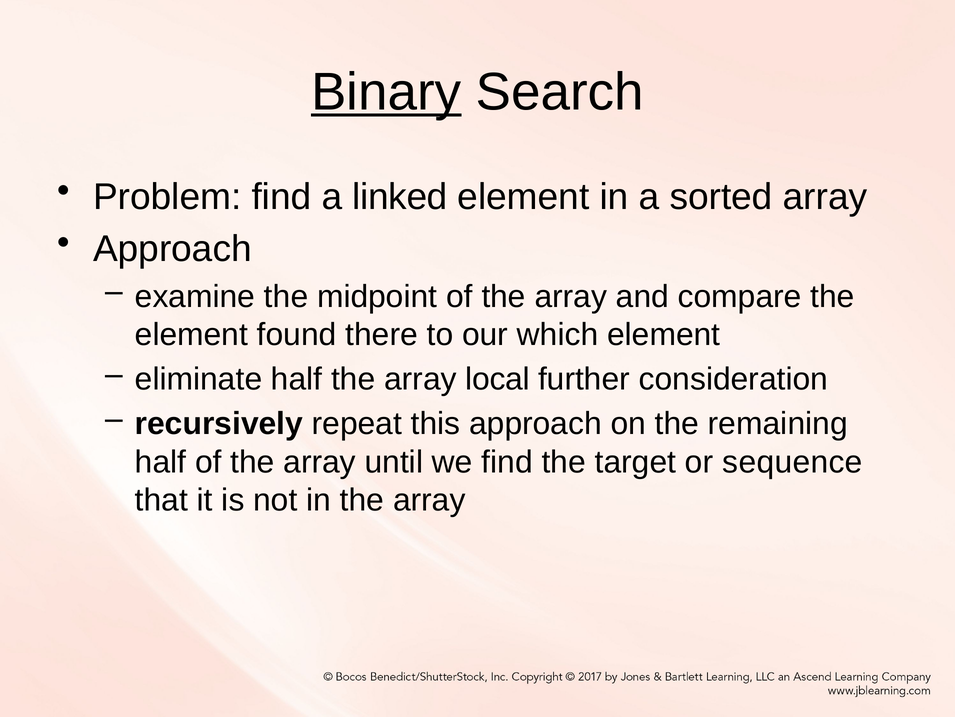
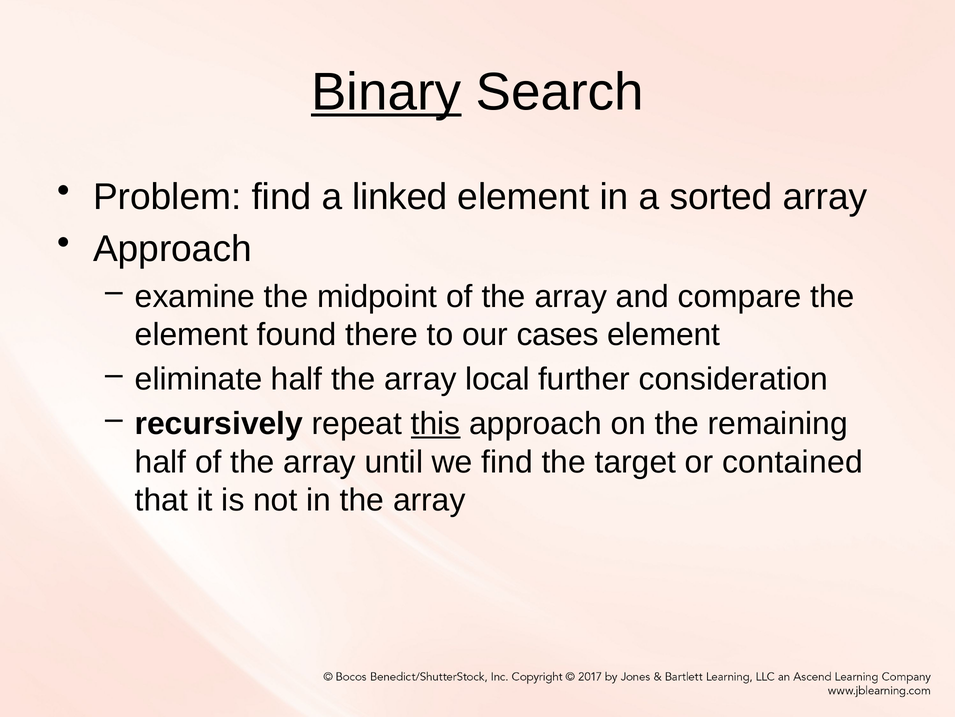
which: which -> cases (558, 334)
this underline: none -> present (436, 424)
sequence: sequence -> contained (793, 462)
